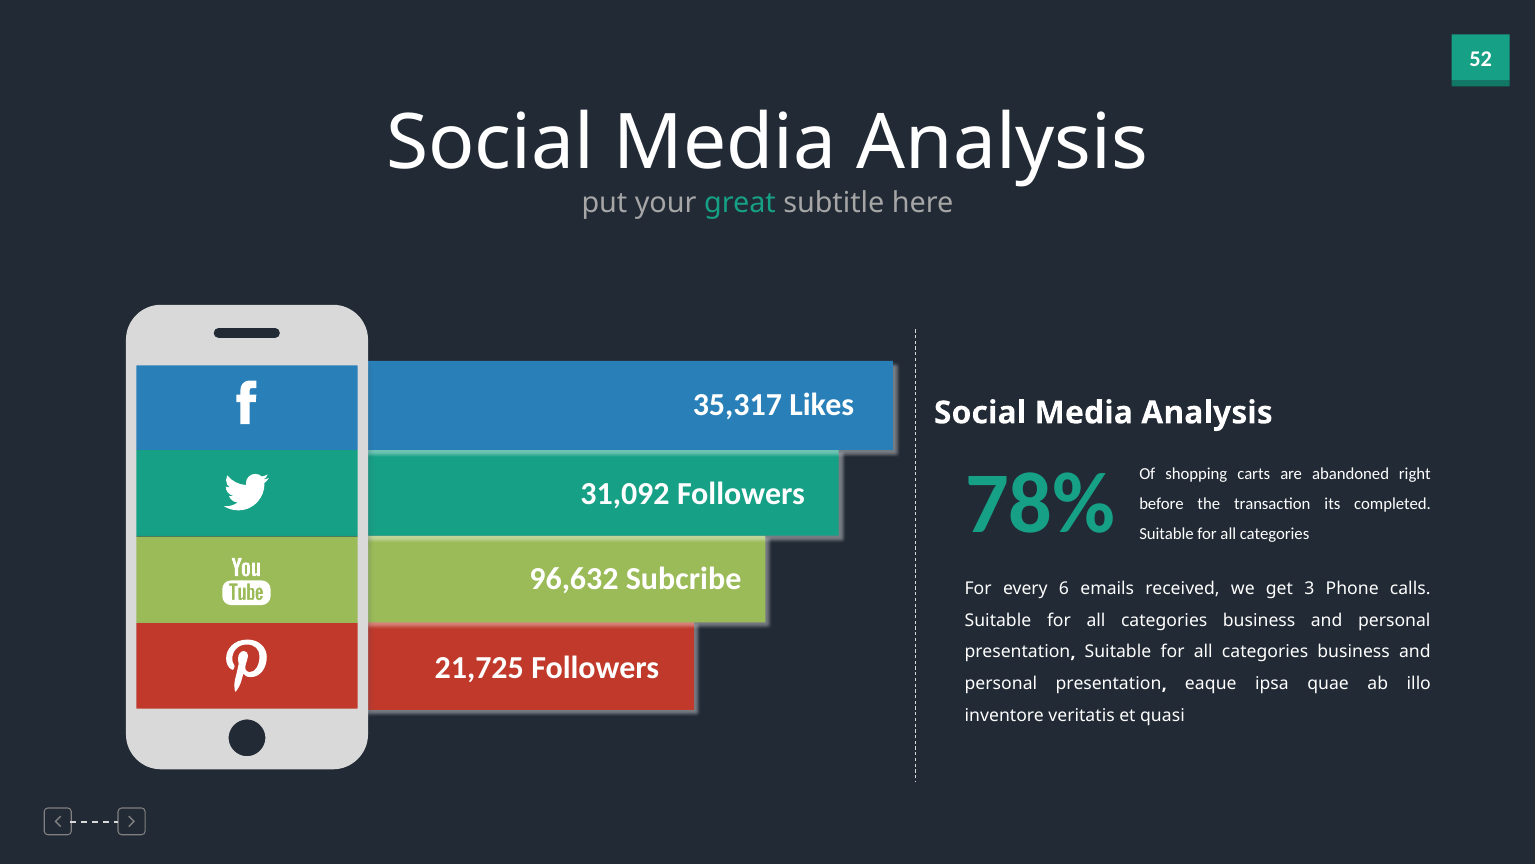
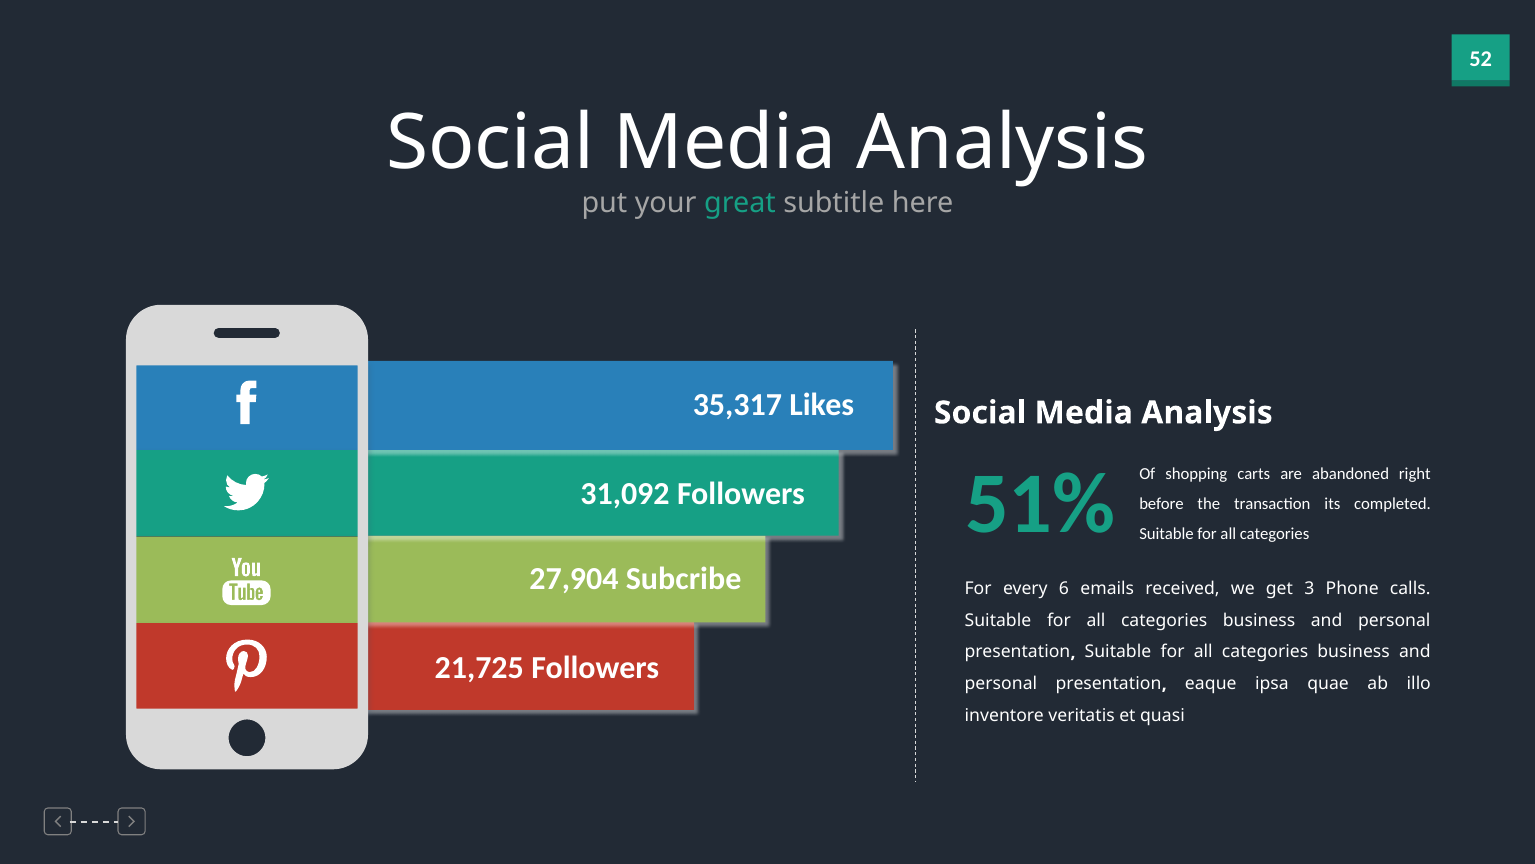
78%: 78% -> 51% (1040, 503)
96,632: 96,632 -> 27,904 (574, 578)
